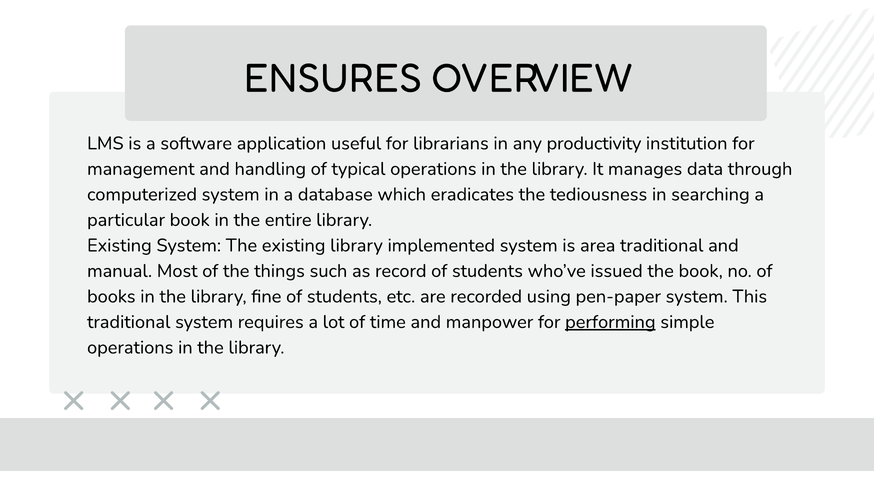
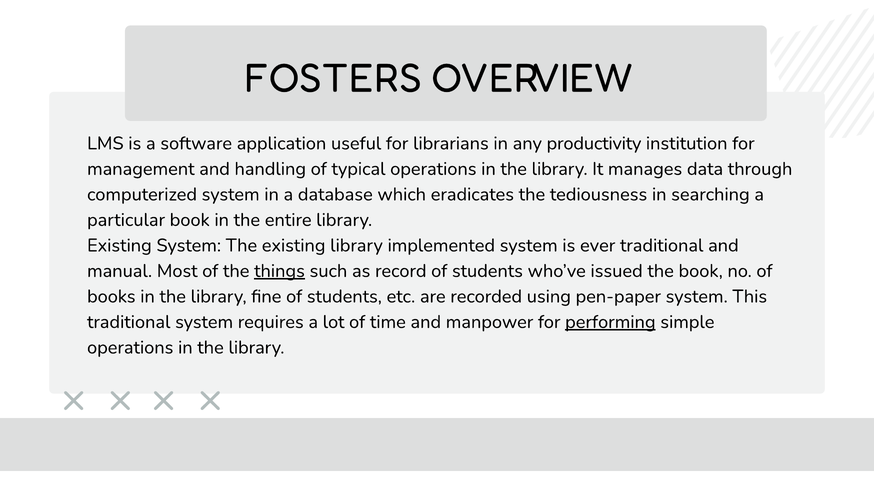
ENSURES: ENSURES -> FOSTERS (333, 78)
area: area -> ever (598, 245)
things underline: none -> present (280, 271)
